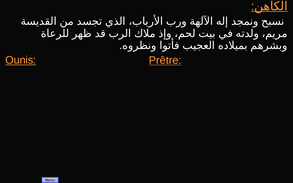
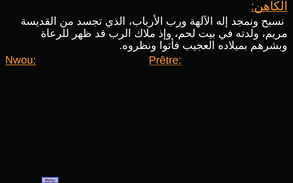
Ounis: Ounis -> Nwou (21, 60)
